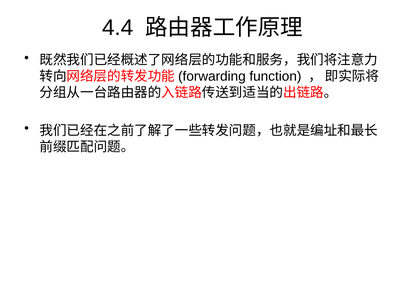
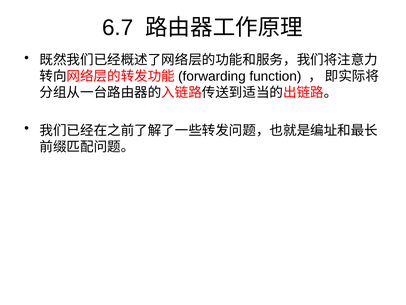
4.4: 4.4 -> 6.7 (118, 28)
